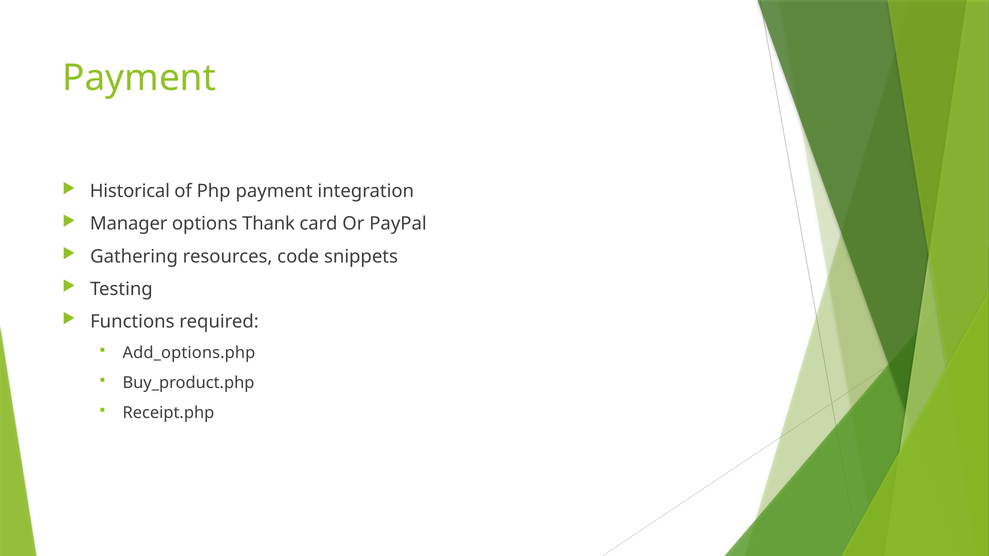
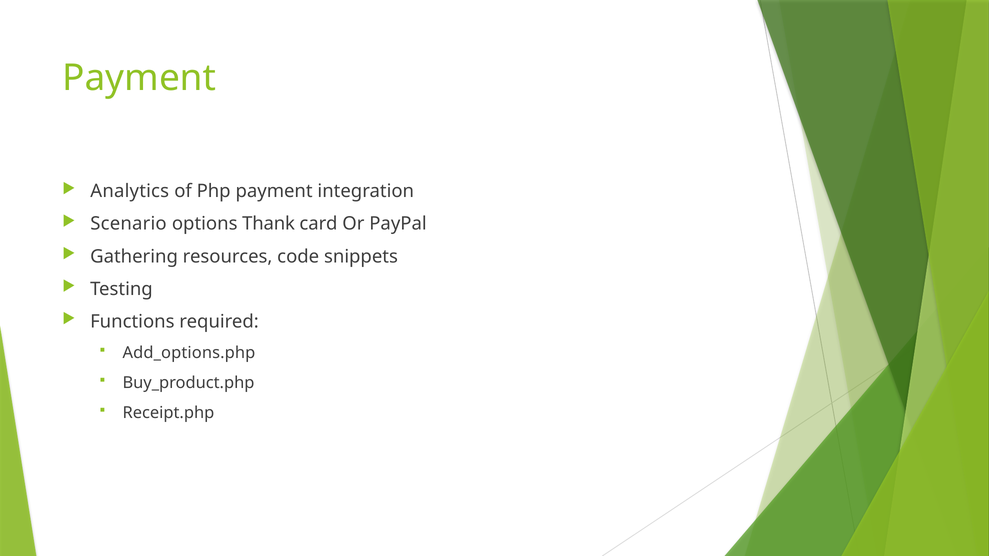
Historical: Historical -> Analytics (130, 191)
Manager: Manager -> Scenario (129, 224)
